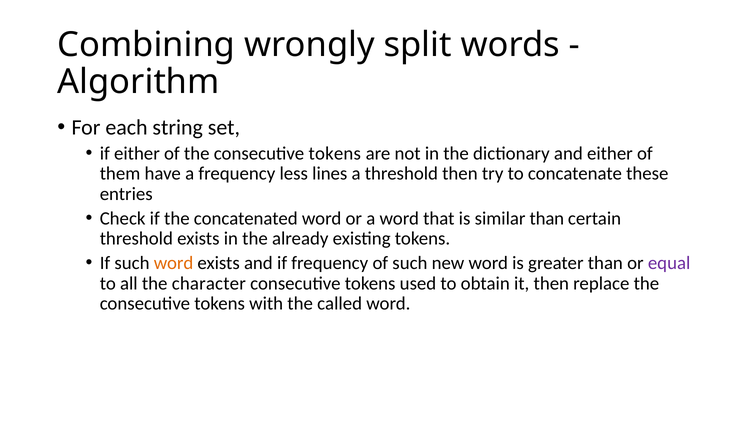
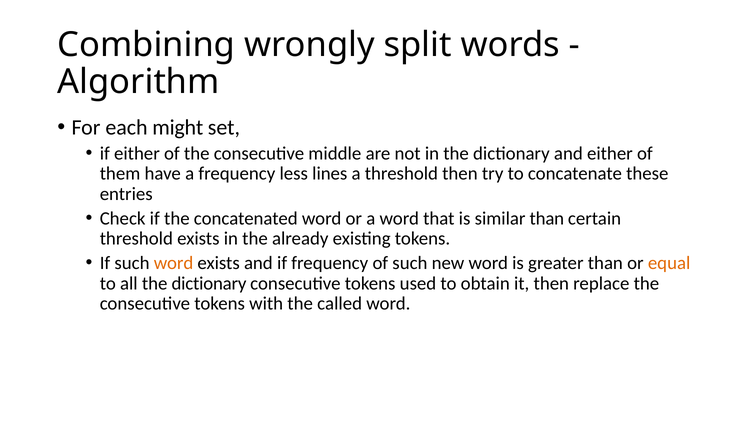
string: string -> might (178, 127)
of the consecutive tokens: tokens -> middle (335, 153)
equal colour: purple -> orange (669, 263)
all the character: character -> dictionary (209, 283)
